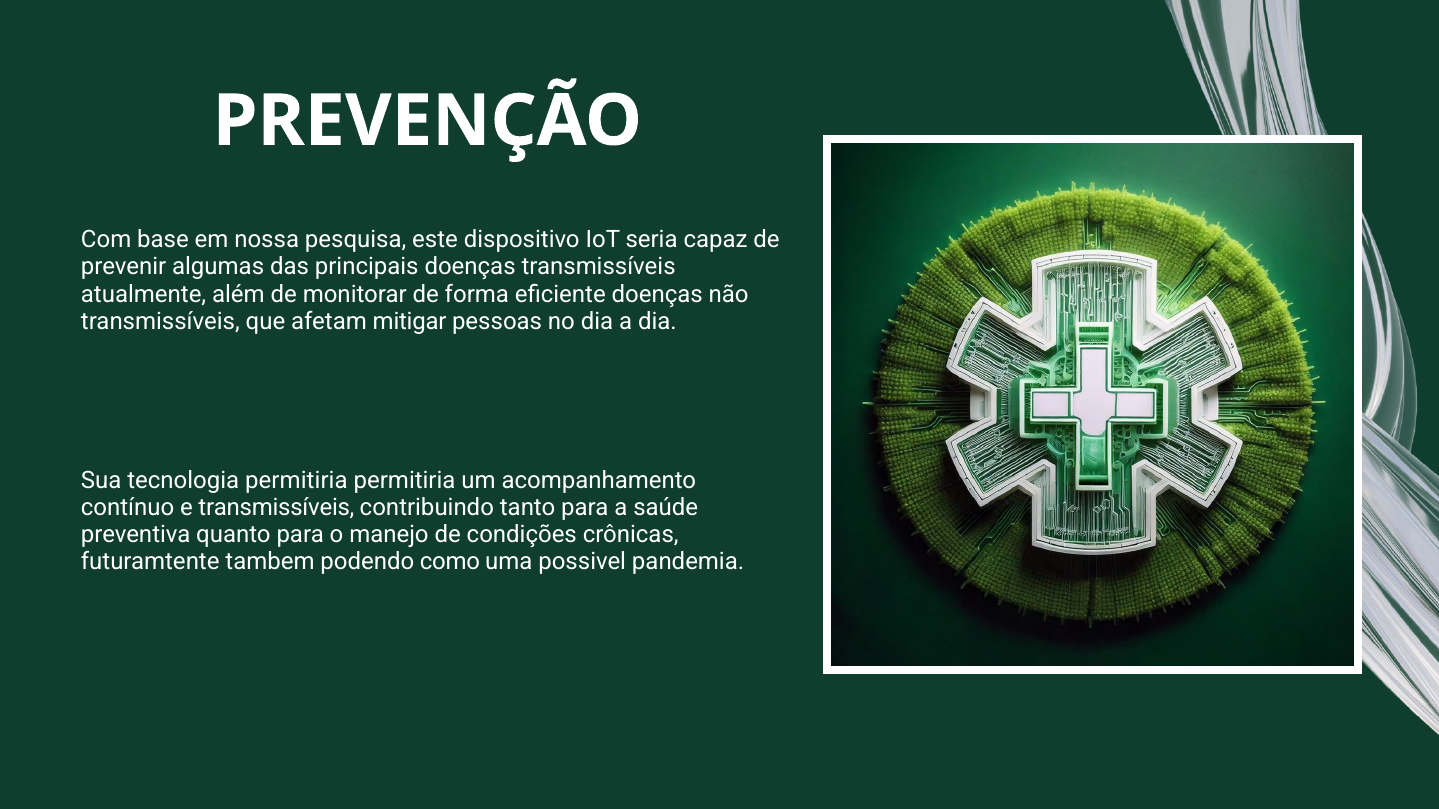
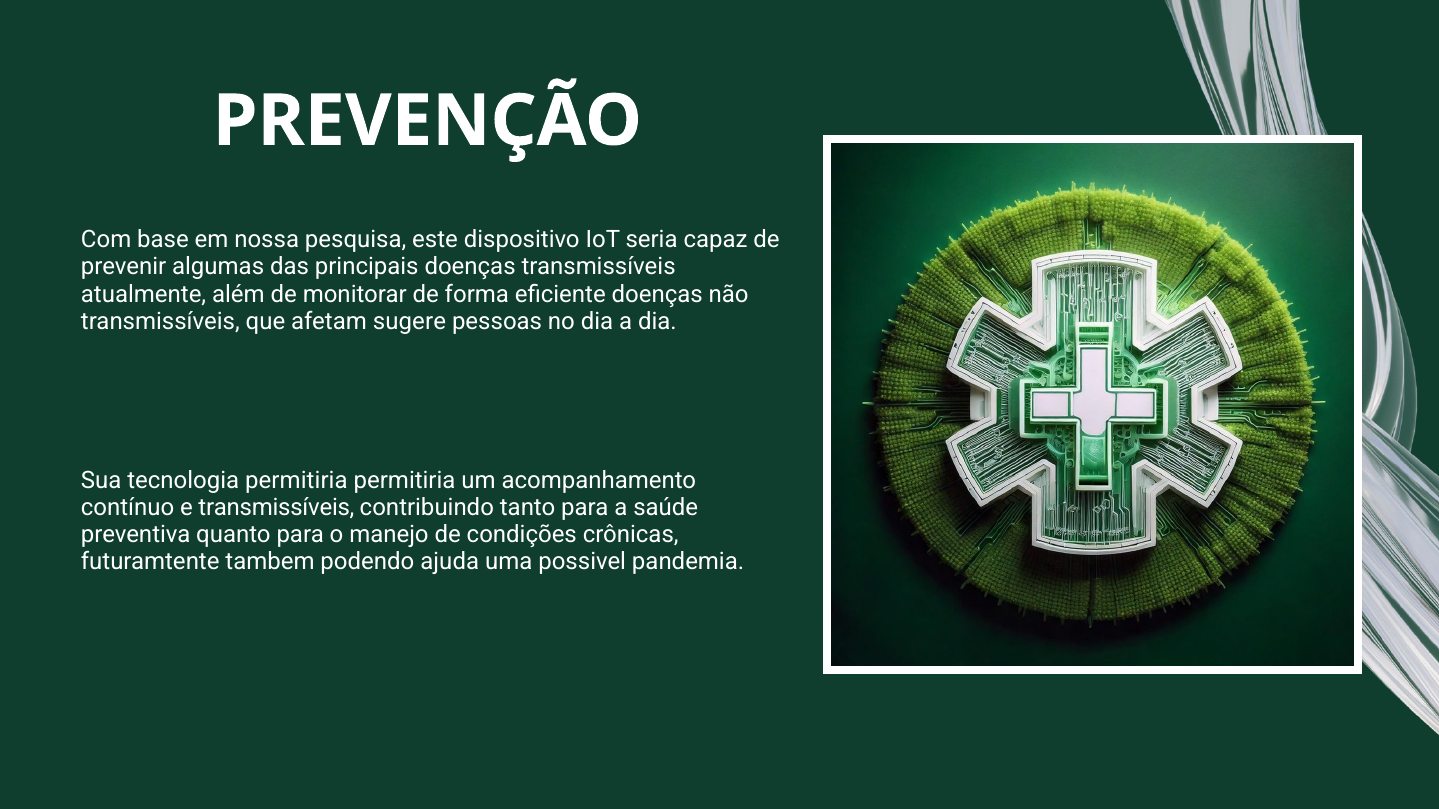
mitigar: mitigar -> sugere (409, 321)
como: como -> ajuda (450, 562)
